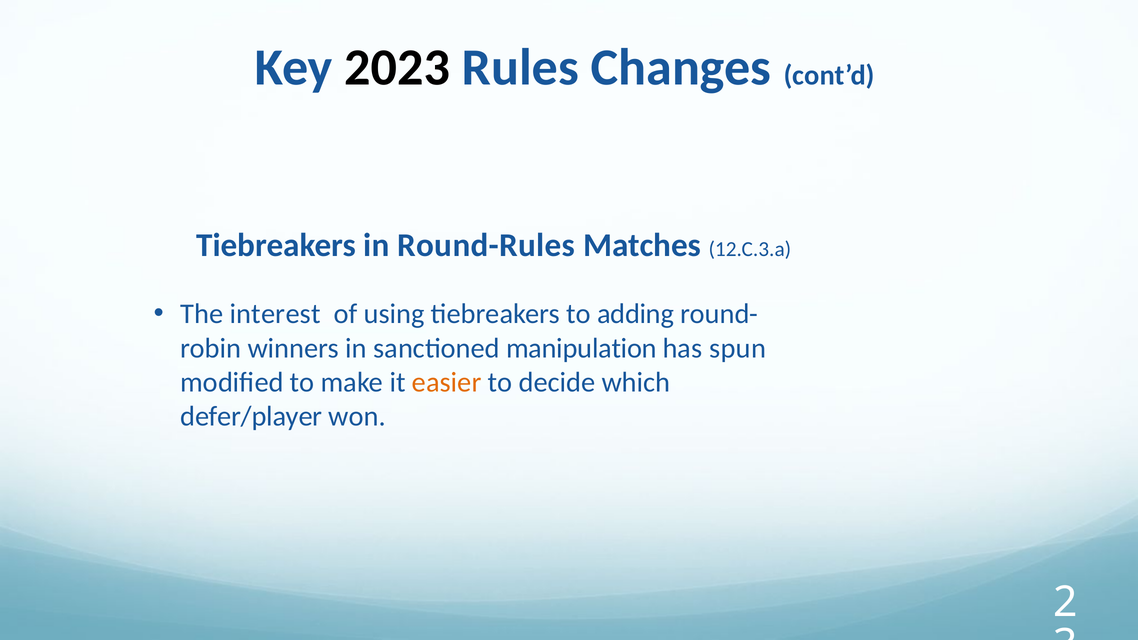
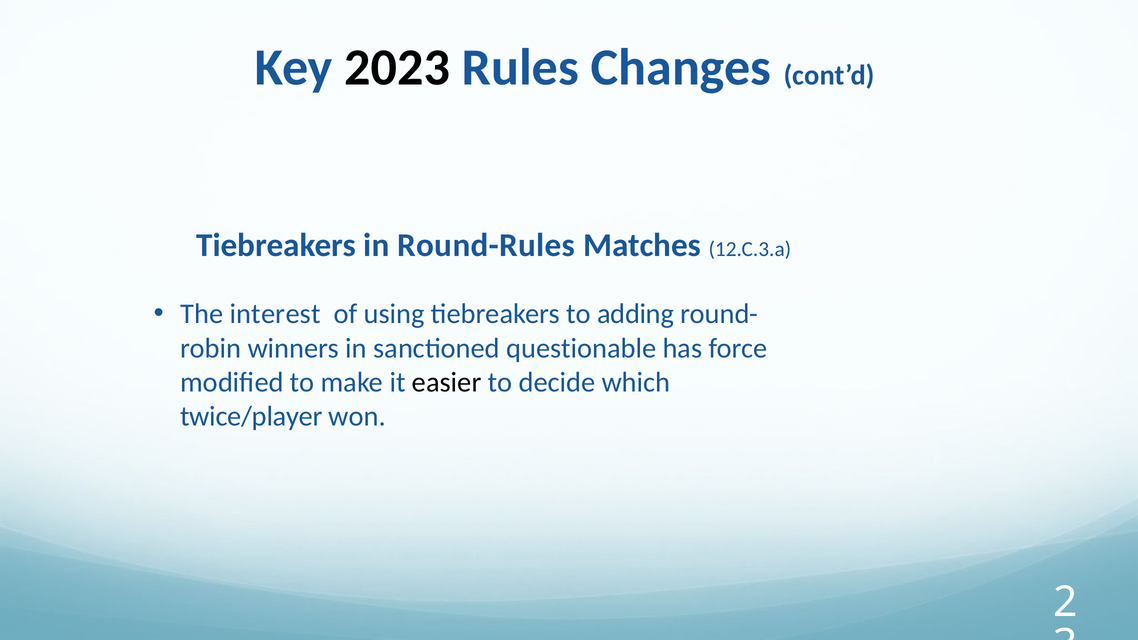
manipulation: manipulation -> questionable (581, 348)
spun: spun -> force (738, 348)
easier colour: orange -> black (447, 382)
defer/player: defer/player -> twice/player (251, 416)
